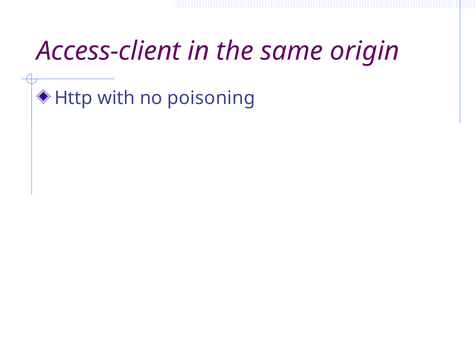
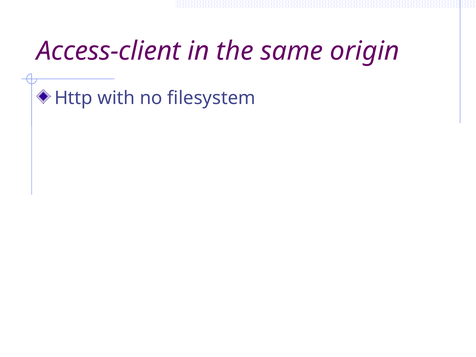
poisoning: poisoning -> filesystem (211, 98)
